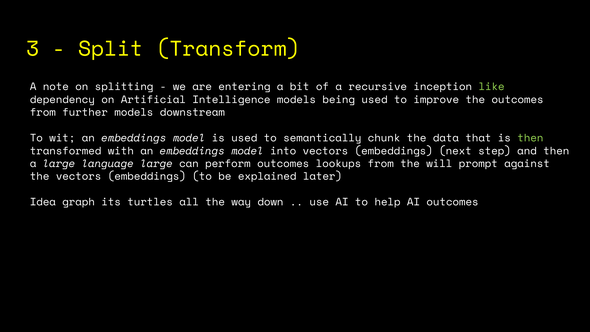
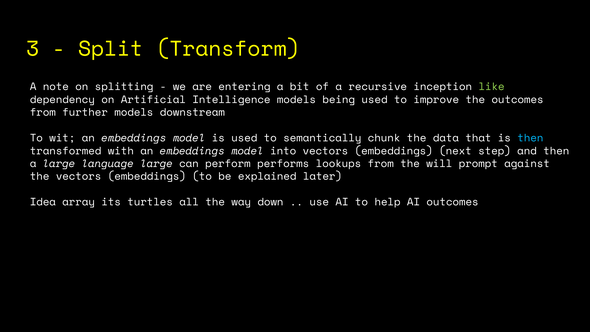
then colour: light green -> light blue (530, 138)
perform outcomes: outcomes -> performs (283, 164)
graph: graph -> array (79, 202)
